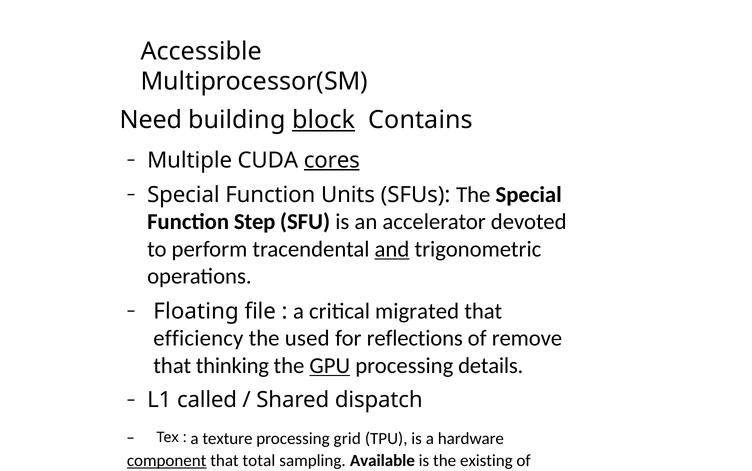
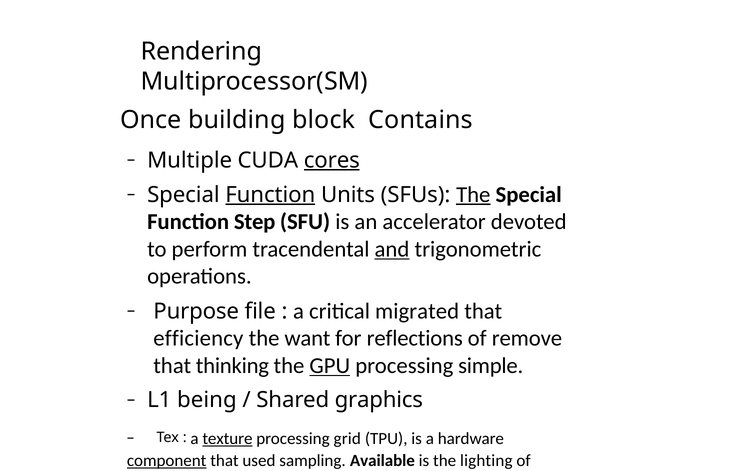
Accessible: Accessible -> Rendering (201, 51)
Need: Need -> Once (151, 120)
block underline: present -> none (324, 120)
Function underline: none -> present (270, 195)
The underline: none -> present (473, 195)
Floating: Floating -> Purpose (196, 311)
used: used -> want (307, 339)
details: details -> simple (491, 366)
called: called -> being (207, 400)
dispatch: dispatch -> graphics (379, 400)
texture underline: none -> present (227, 439)
total: total -> used (259, 461)
existing: existing -> lighting (486, 461)
